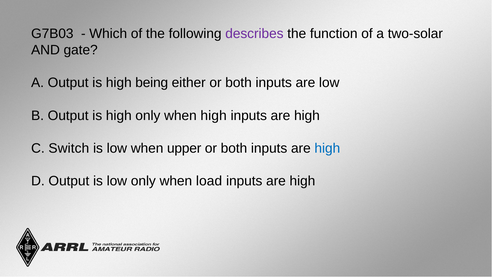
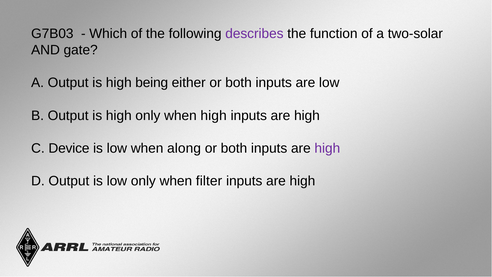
Switch: Switch -> Device (69, 148)
upper: upper -> along (184, 148)
high colour: blue -> purple (327, 148)
load: load -> filter (209, 181)
